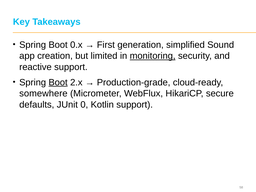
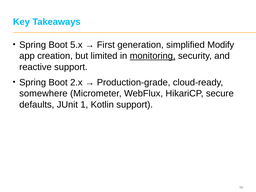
0.x: 0.x -> 5.x (76, 45)
Sound: Sound -> Modify (221, 45)
Boot underline: present -> none (58, 82)
0: 0 -> 1 (84, 105)
